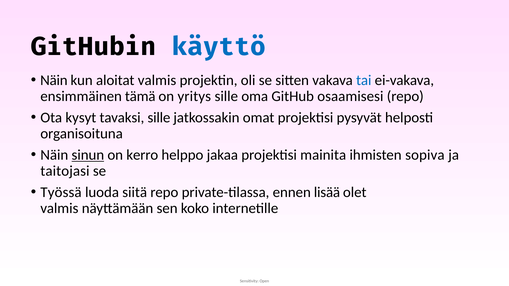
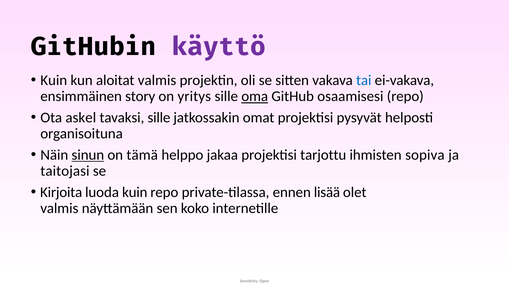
käyttö colour: blue -> purple (219, 47)
Näin: Näin -> Kuin (54, 80)
tämä: tämä -> story (140, 96)
oma underline: none -> present (255, 96)
kysyt: kysyt -> askel (81, 118)
kerro: kerro -> tämä (142, 155)
mainita: mainita -> tarjottu (323, 155)
Työssä: Työssä -> Kirjoita (61, 193)
luoda siitä: siitä -> kuin (135, 193)
